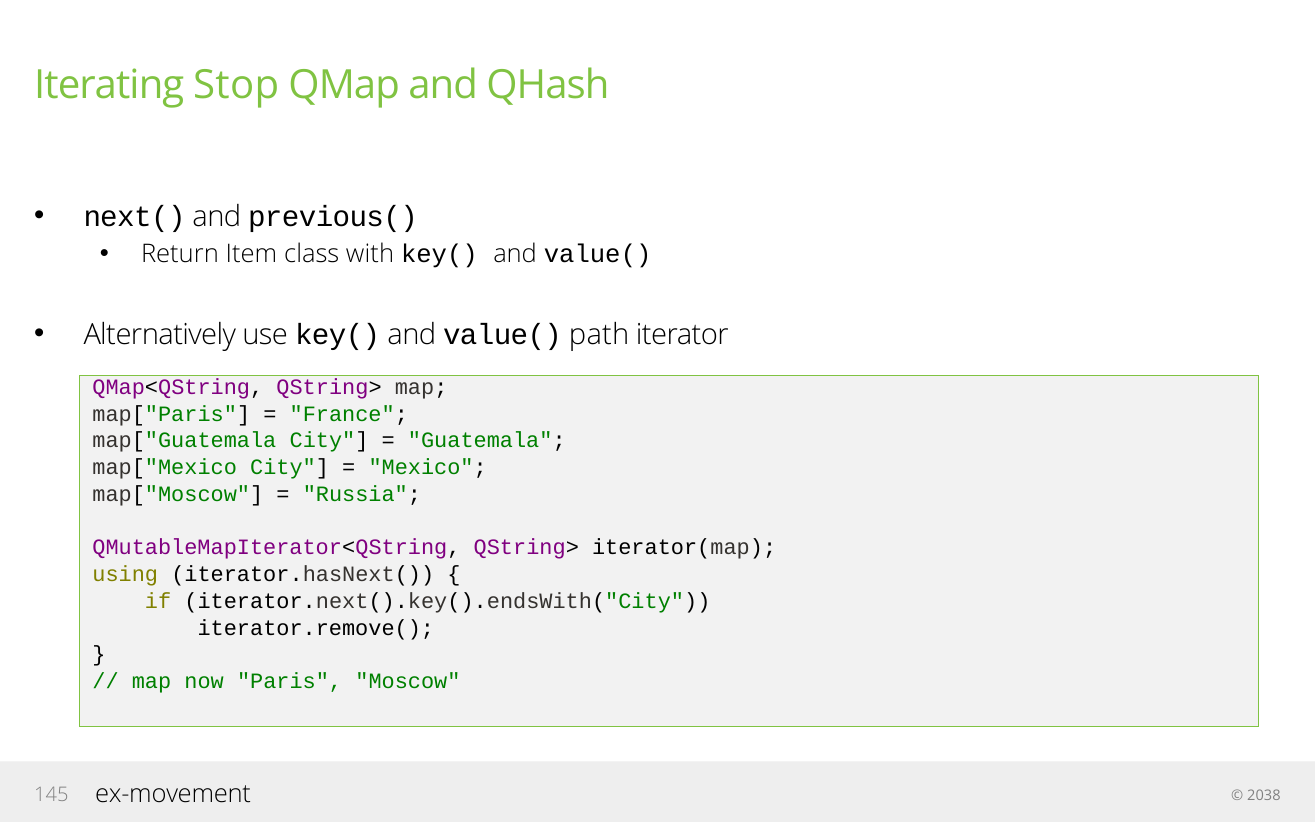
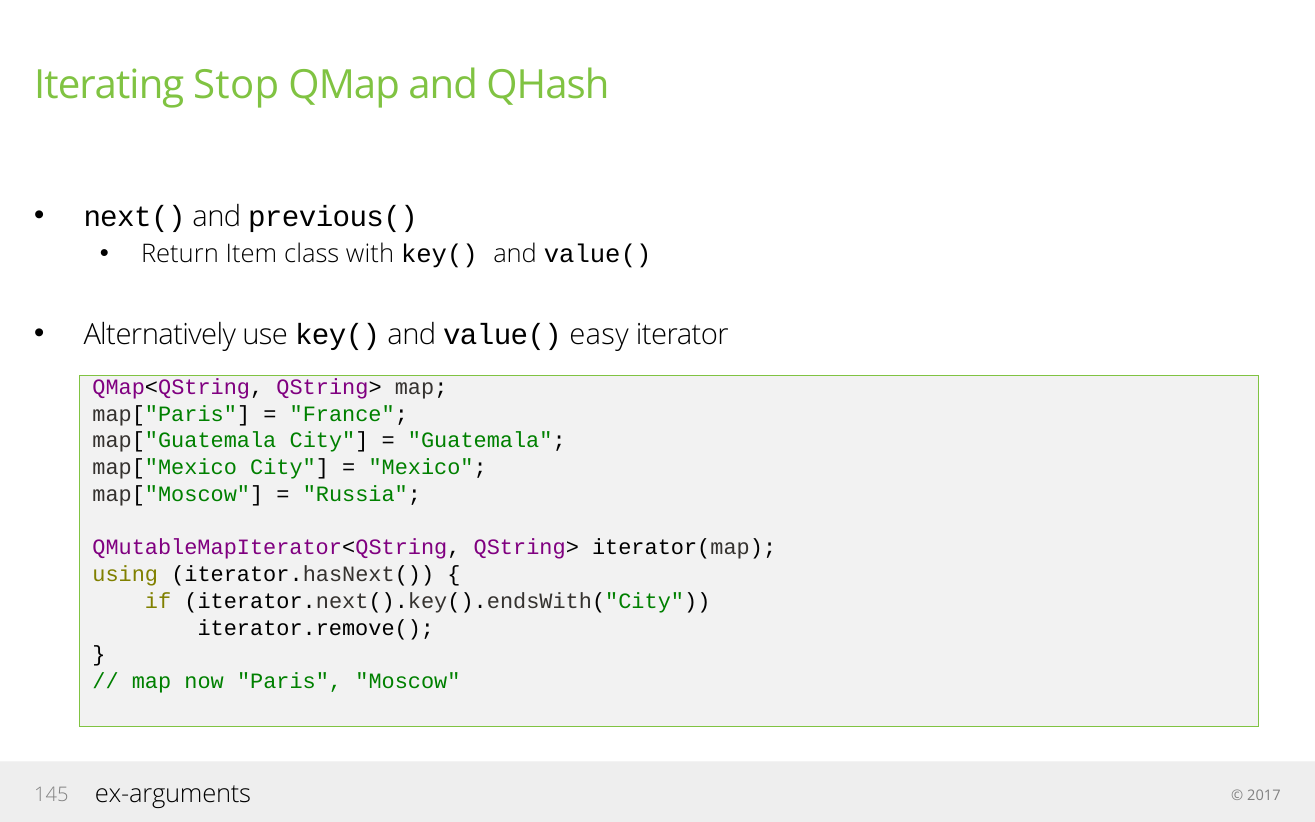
path: path -> easy (599, 334)
ex-movement: ex-movement -> ex-arguments (173, 794)
2038: 2038 -> 2017 (1264, 796)
